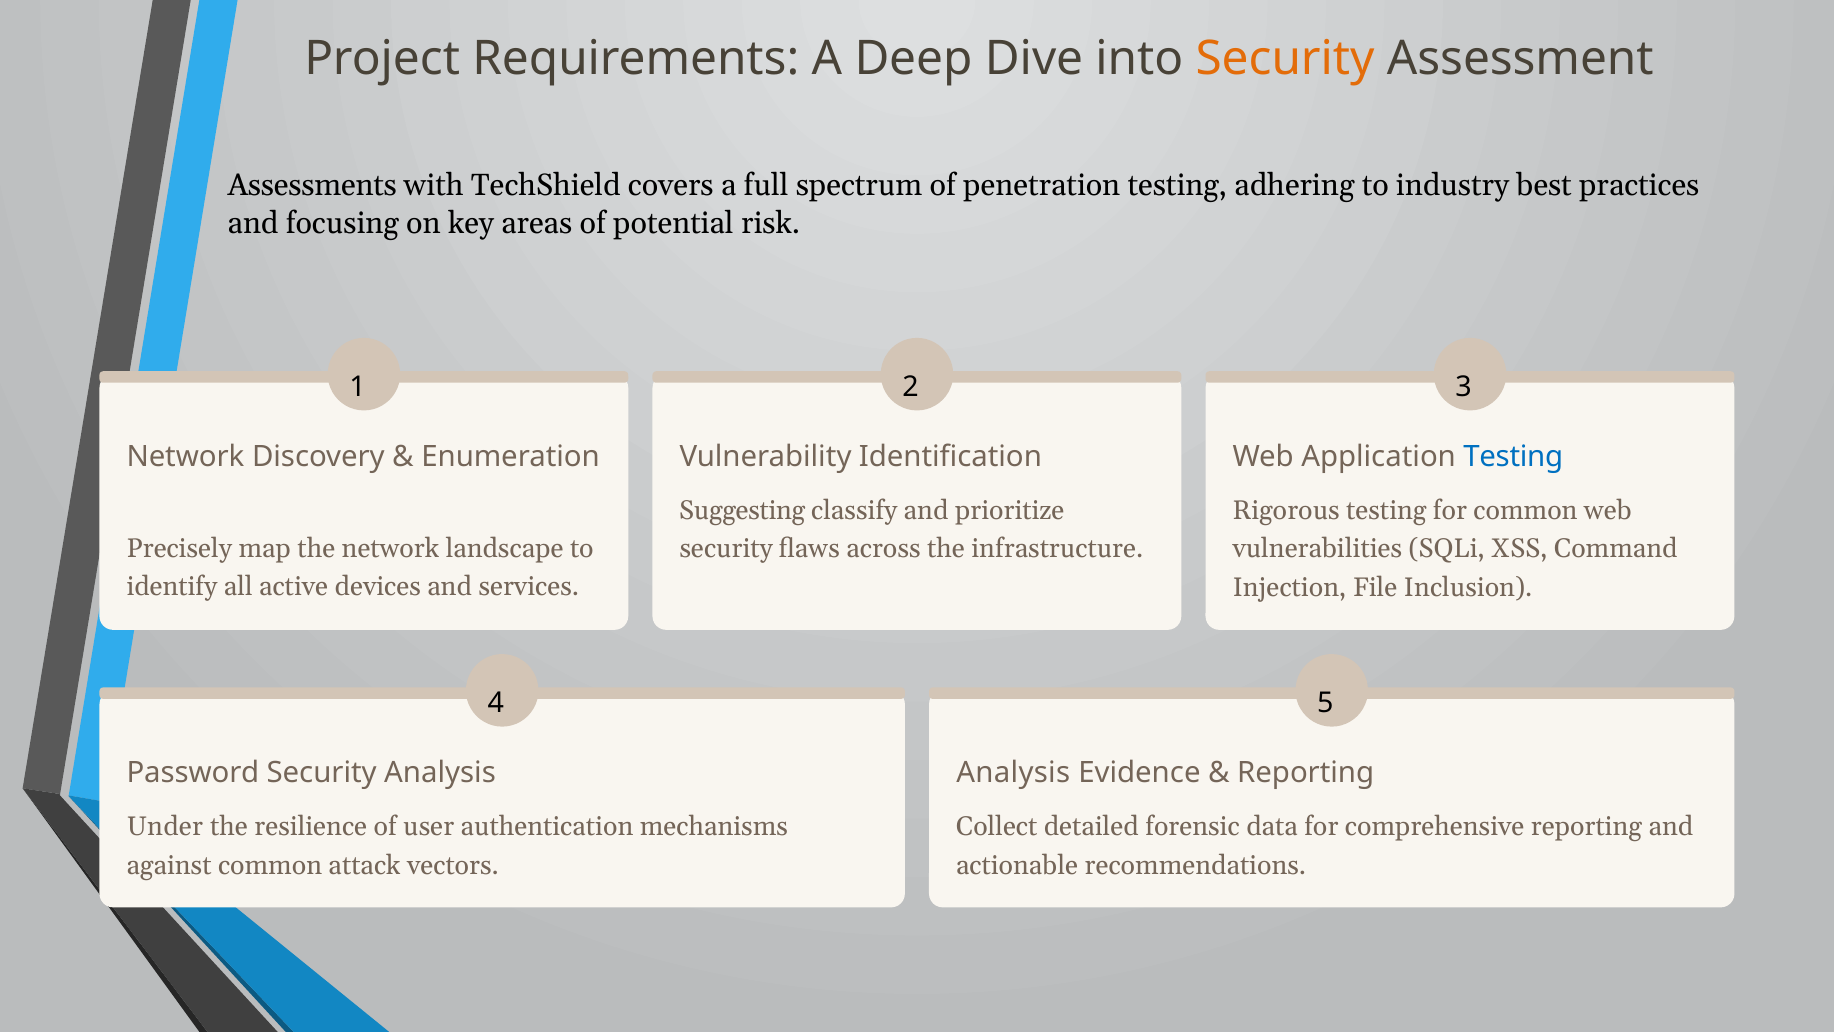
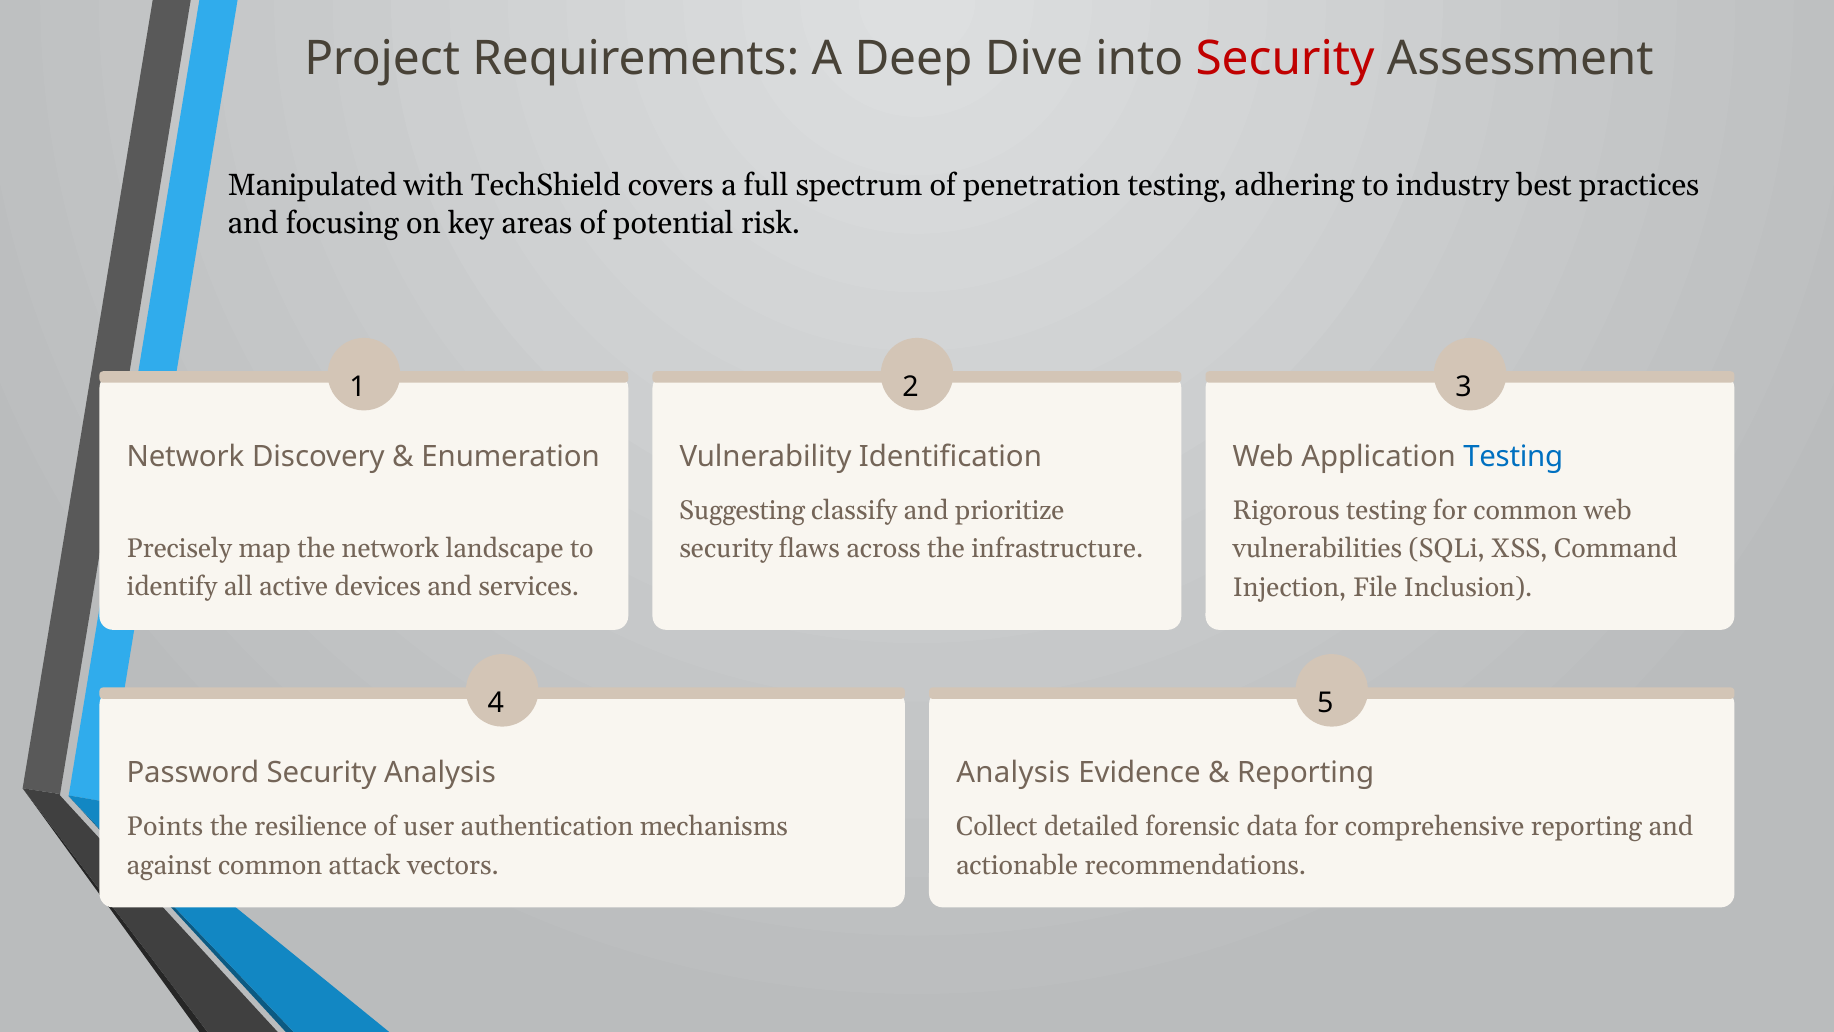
Security colour: orange -> red (1285, 59)
Assessments: Assessments -> Manipulated (312, 185)
Under: Under -> Points (165, 827)
